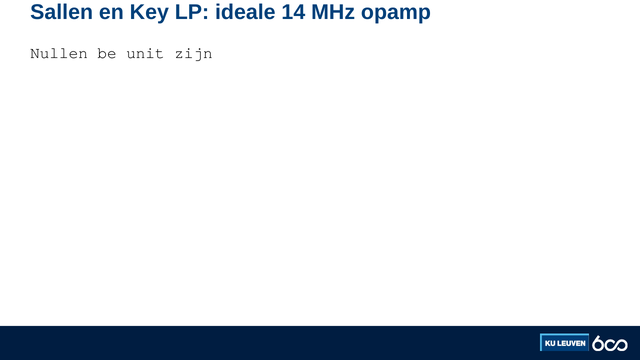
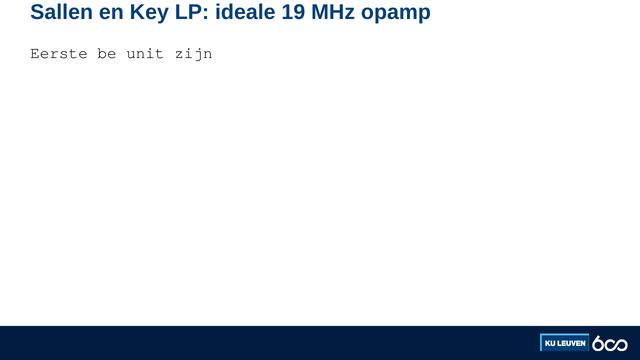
14: 14 -> 19 (293, 12)
Nullen: Nullen -> Eerste (59, 53)
